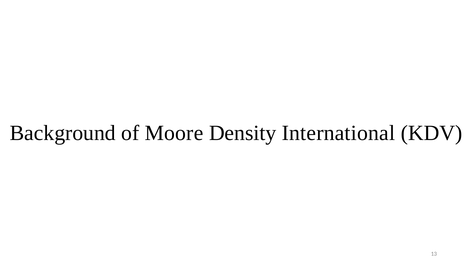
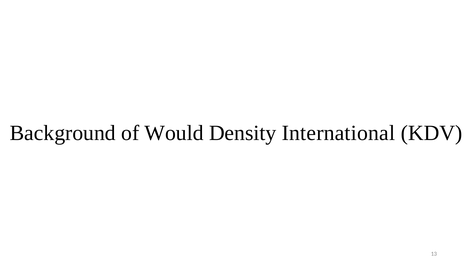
Moore: Moore -> Would (174, 133)
